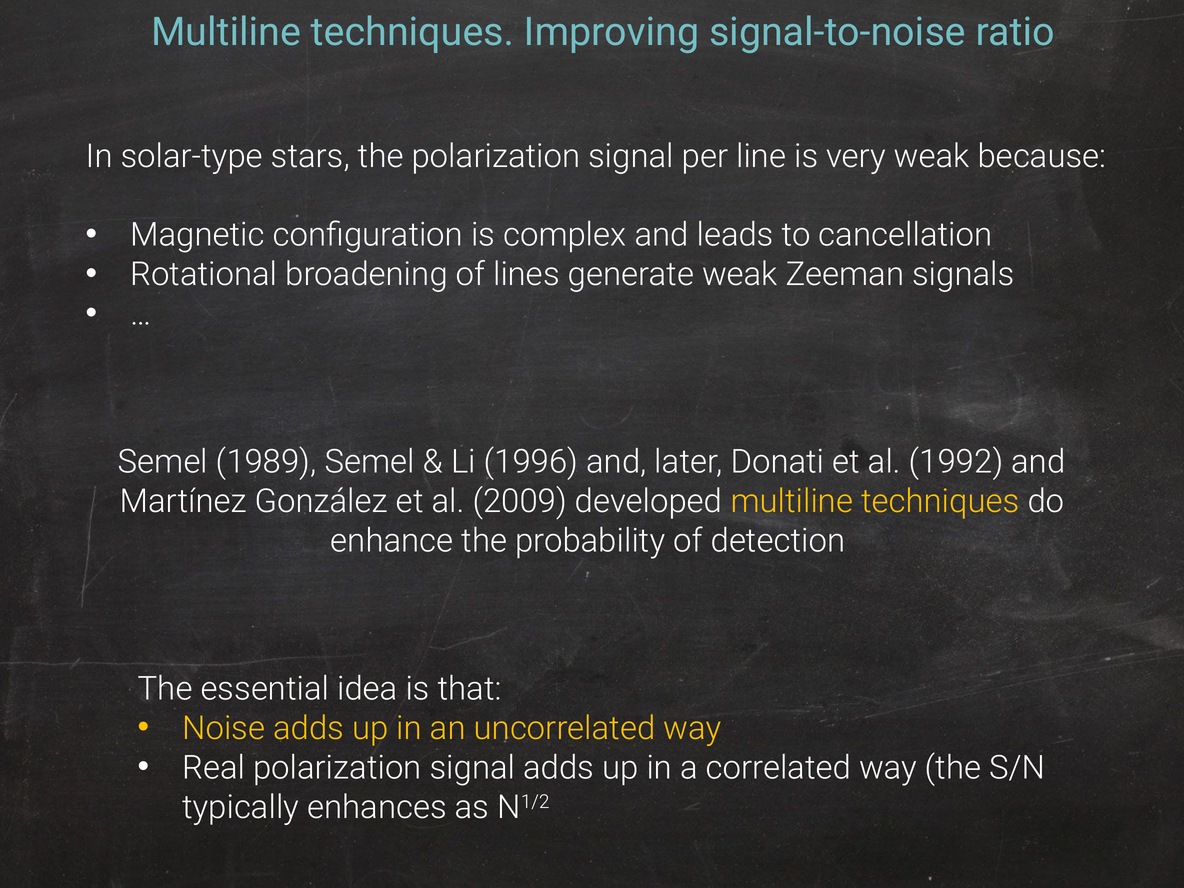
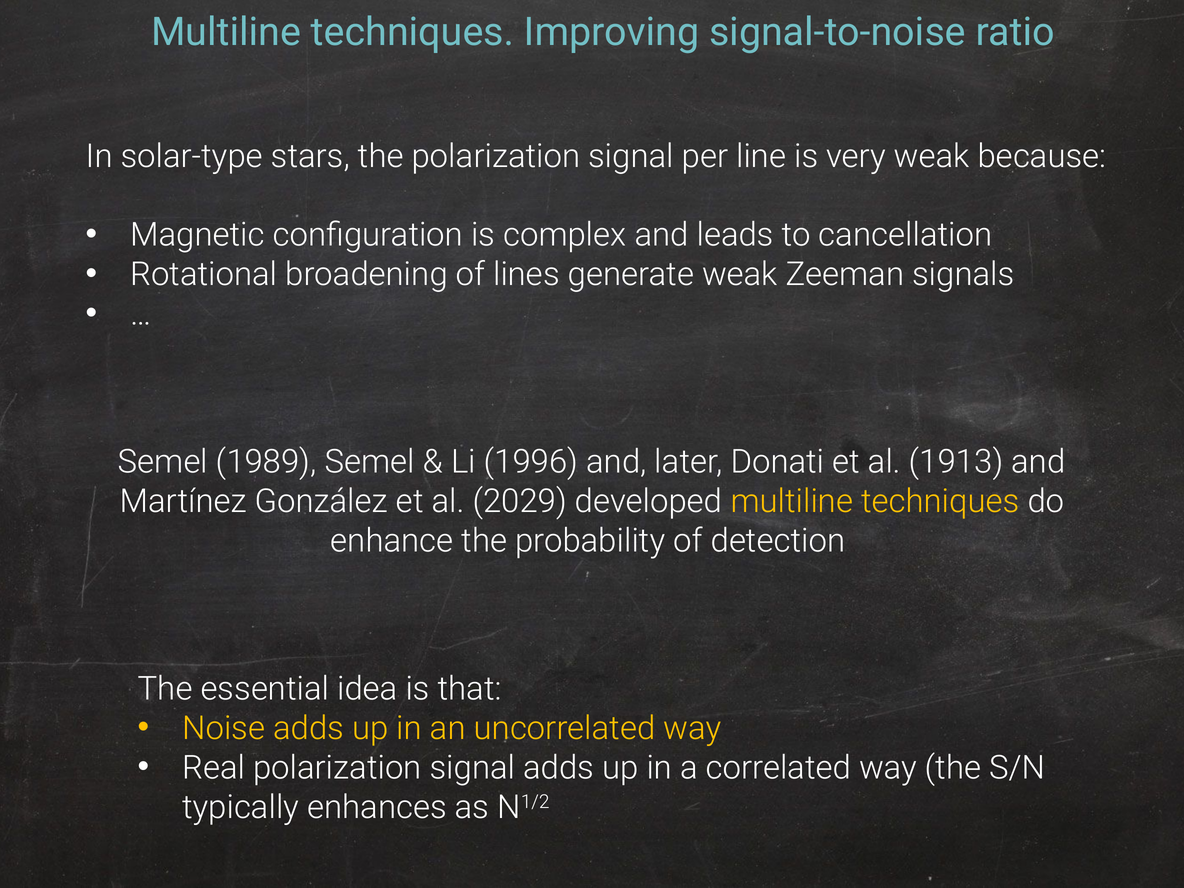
1992: 1992 -> 1913 (956, 462)
2009: 2009 -> 2029 (520, 501)
